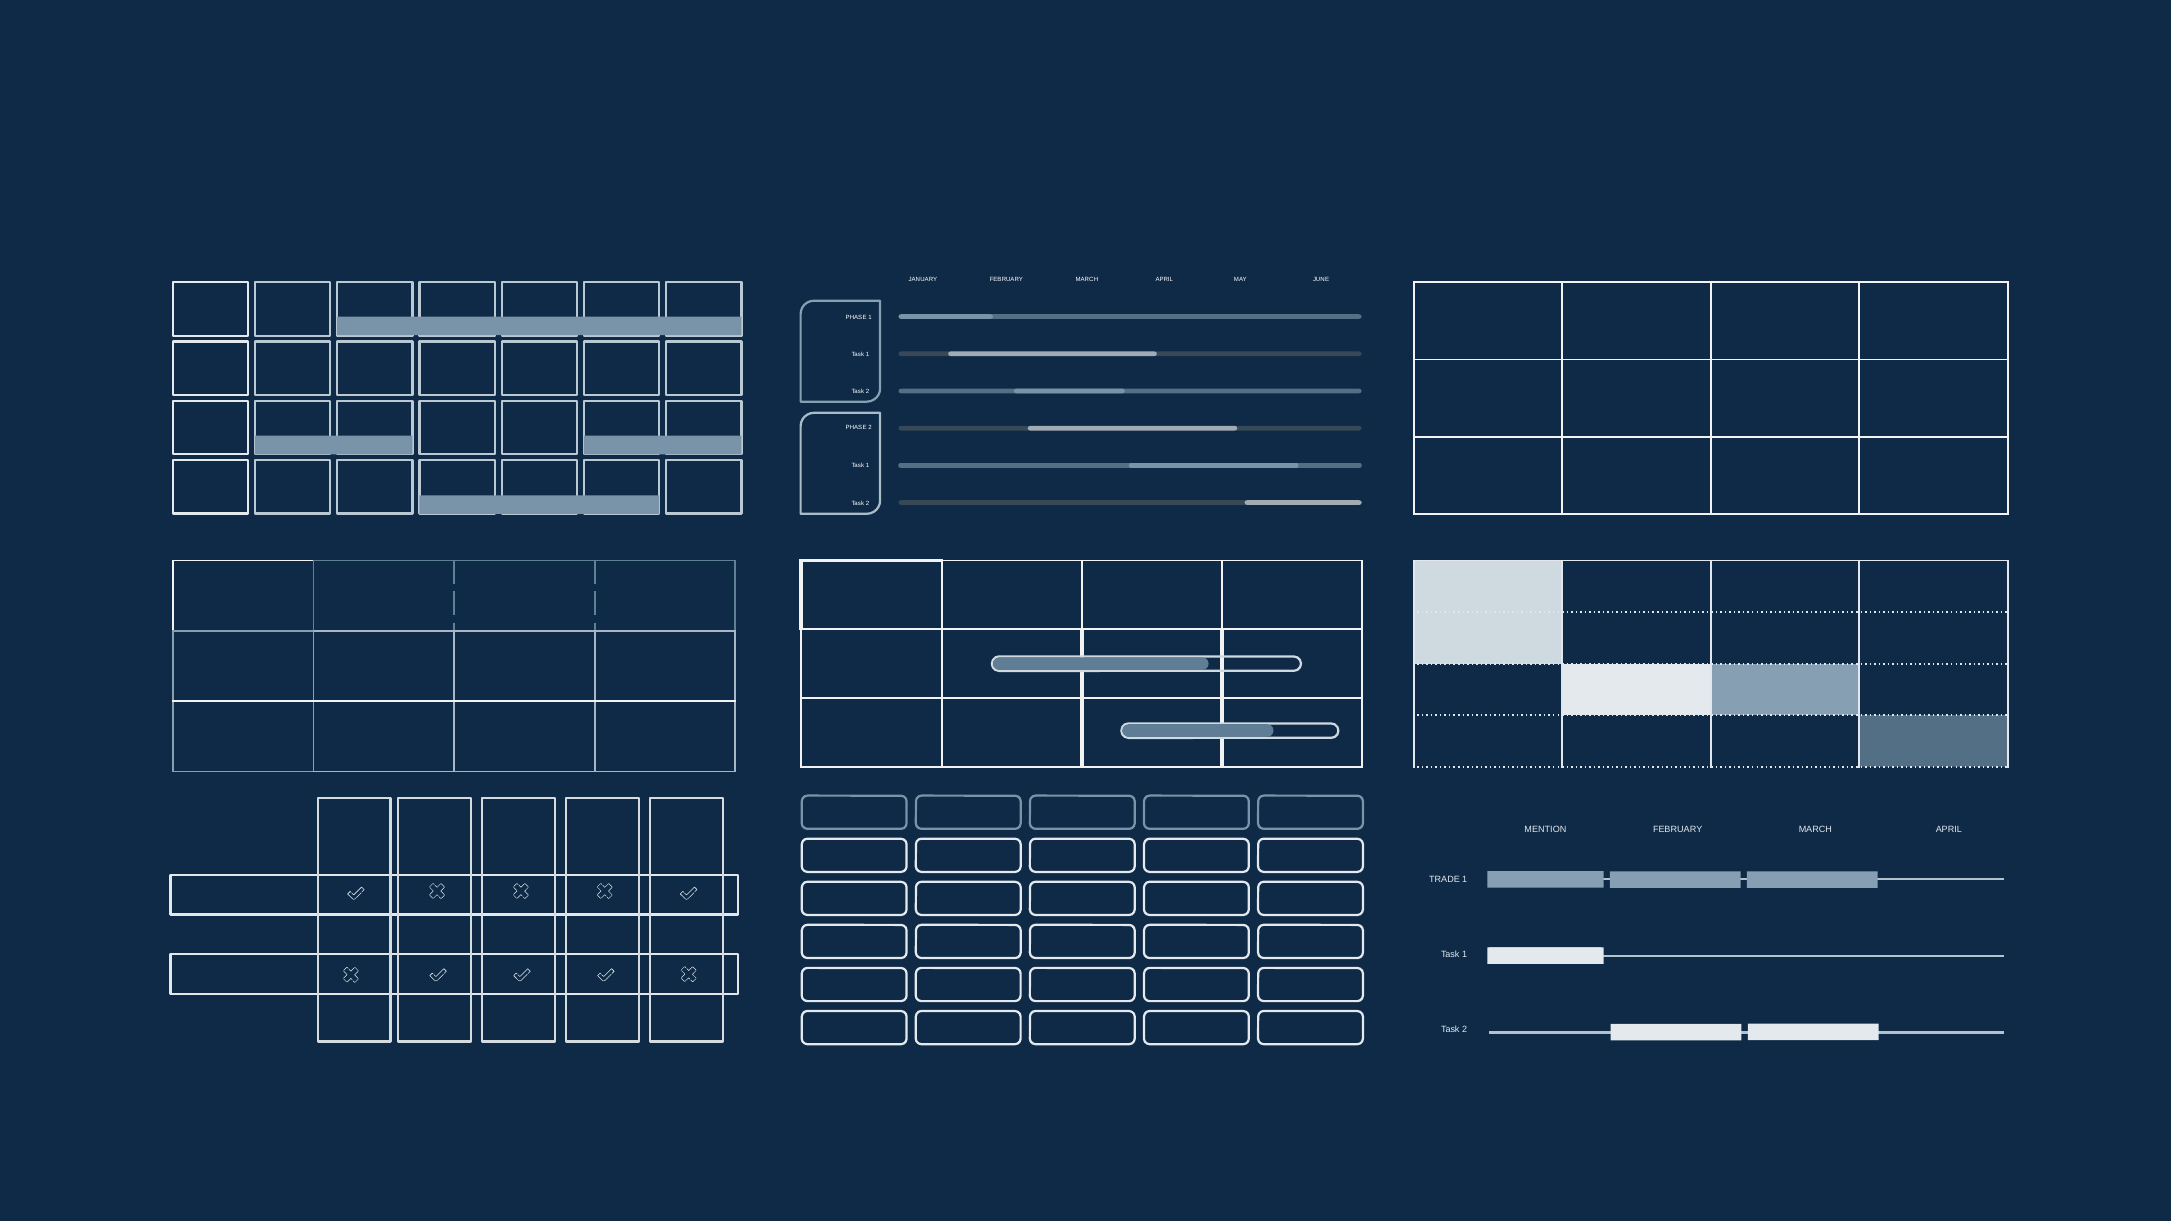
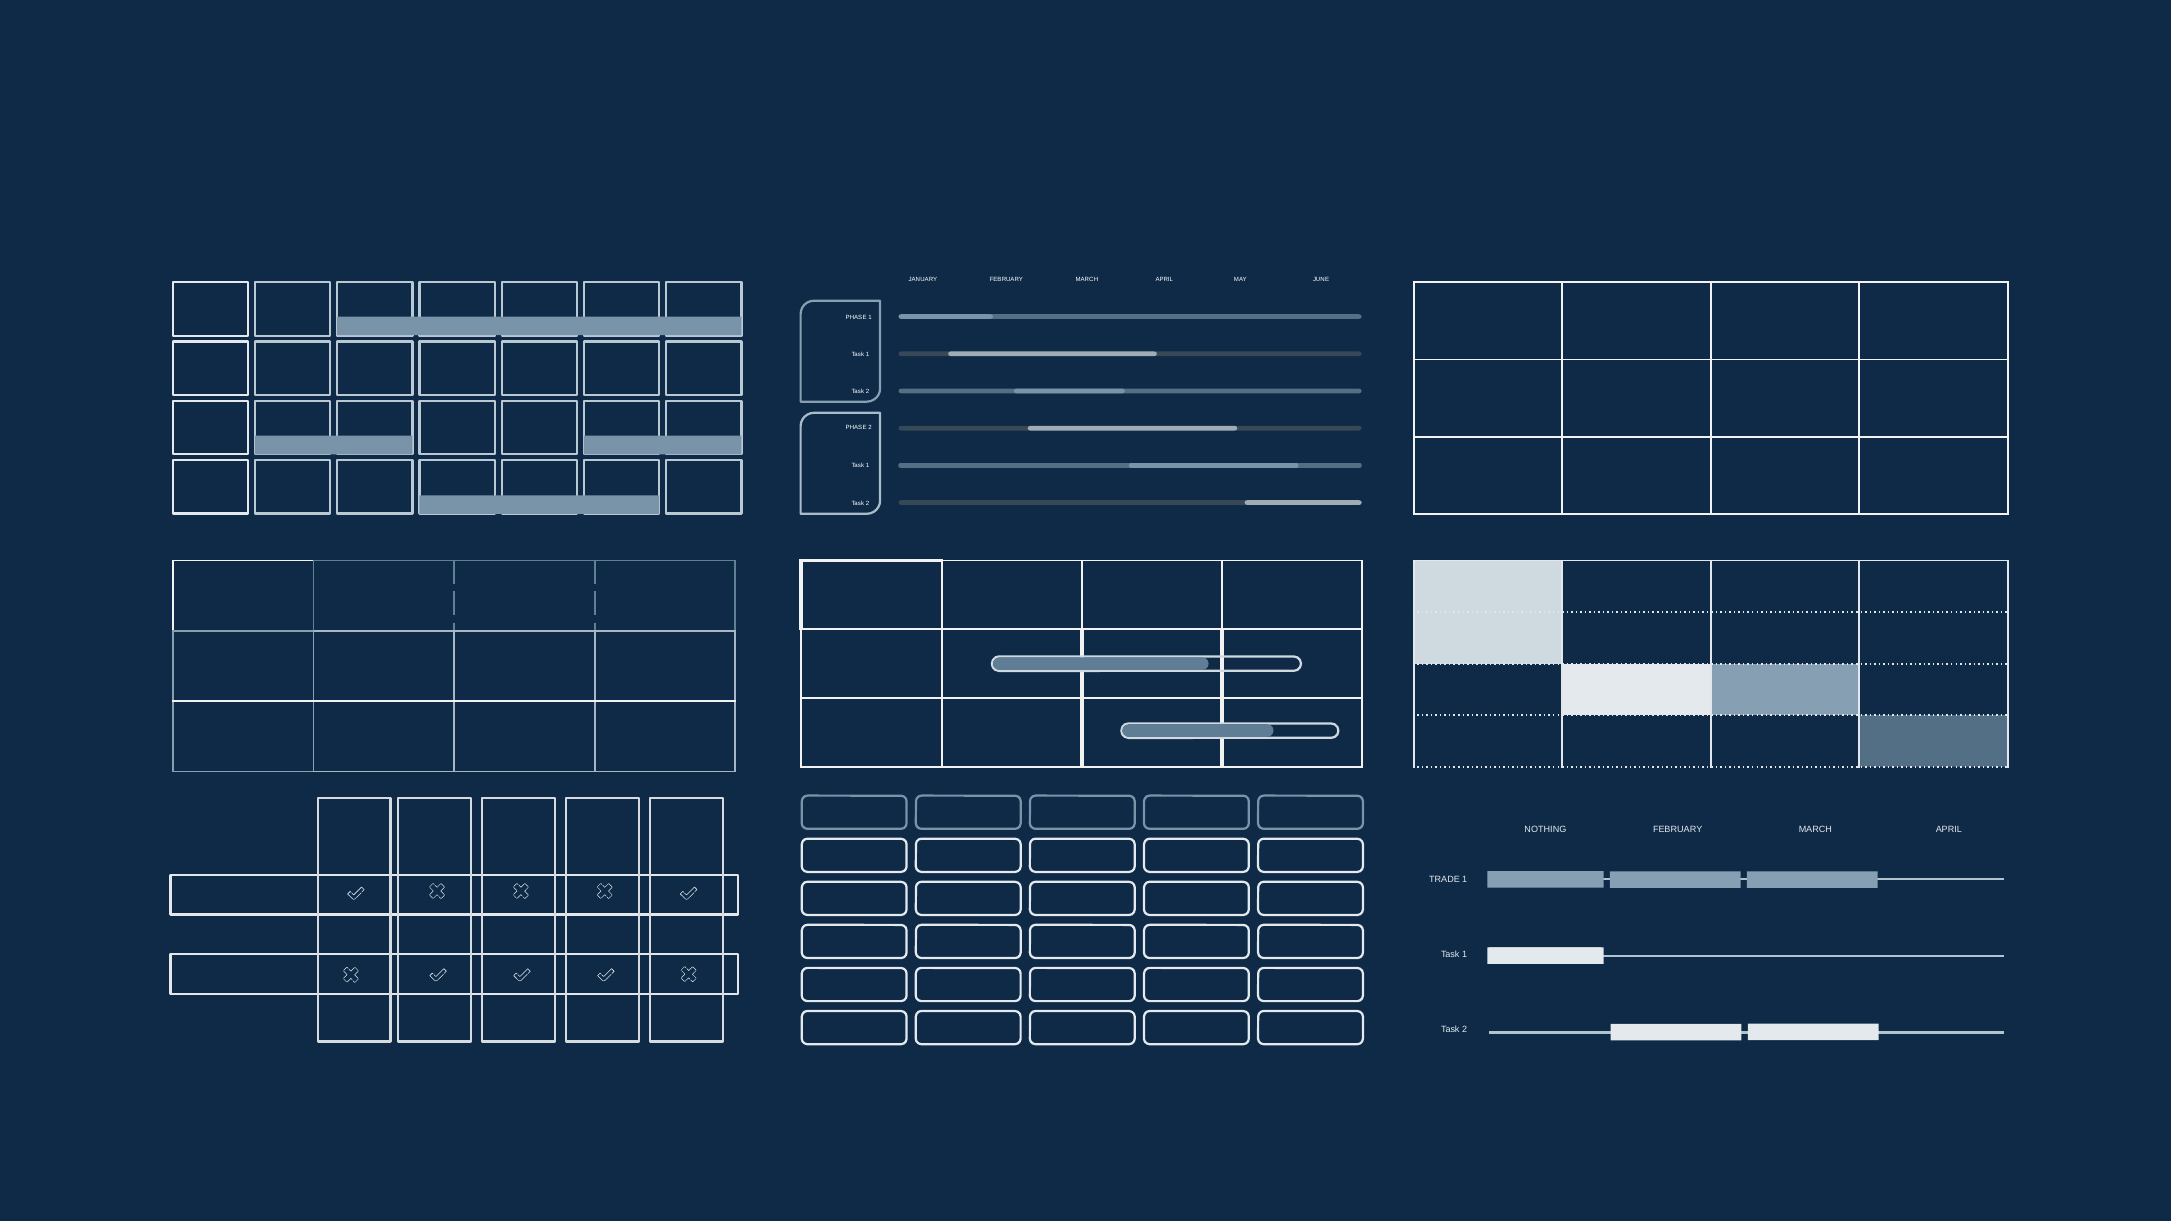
MENTION: MENTION -> NOTHING (1545, 830)
